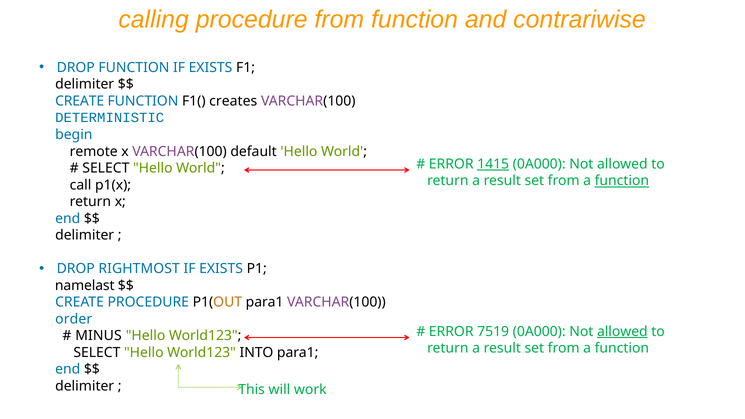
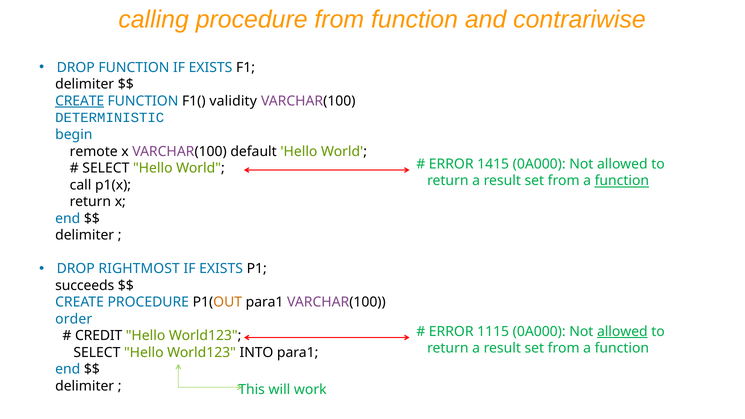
CREATE underline: none -> present (80, 101)
creates: creates -> validity (233, 101)
1415 underline: present -> none (493, 164)
namelast: namelast -> succeeds (85, 286)
7519: 7519 -> 1115 (493, 332)
MINUS: MINUS -> CREDIT (99, 336)
